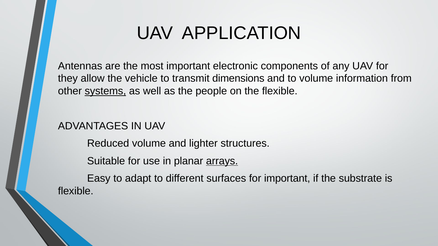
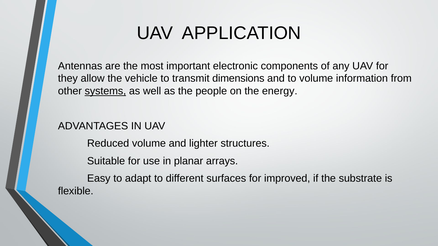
the flexible: flexible -> energy (280, 91)
arrays underline: present -> none (222, 161)
for important: important -> improved (287, 179)
